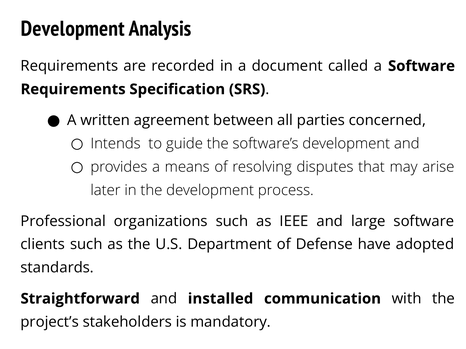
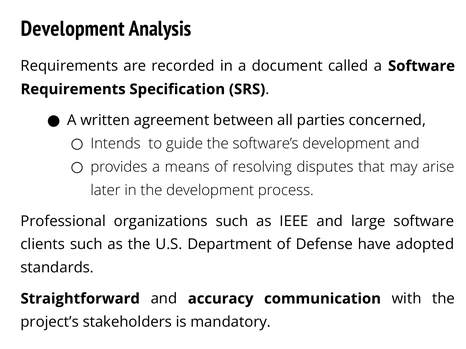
installed: installed -> accuracy (221, 299)
